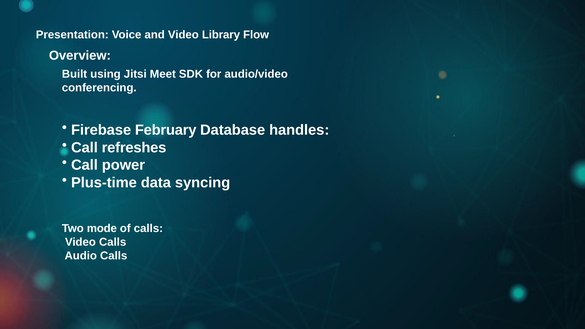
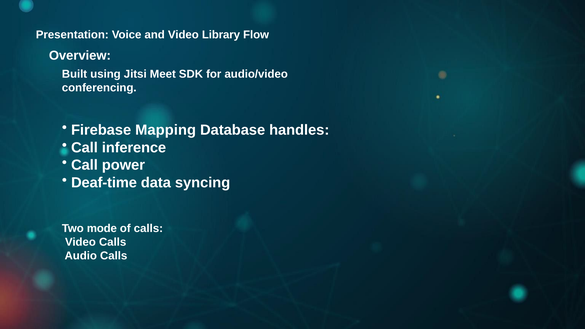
February: February -> Mapping (166, 130)
refreshes: refreshes -> inference (134, 148)
Plus-time: Plus-time -> Deaf-time (104, 183)
